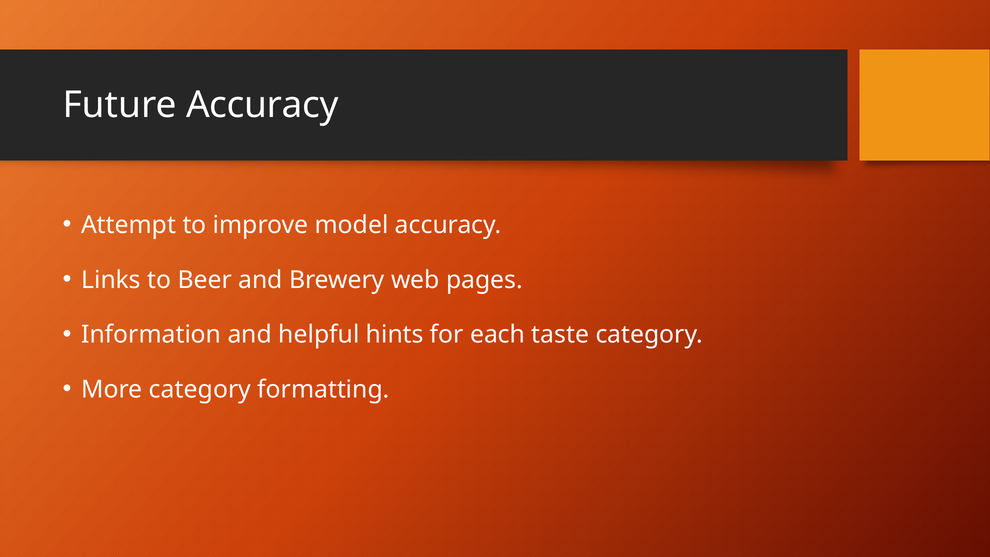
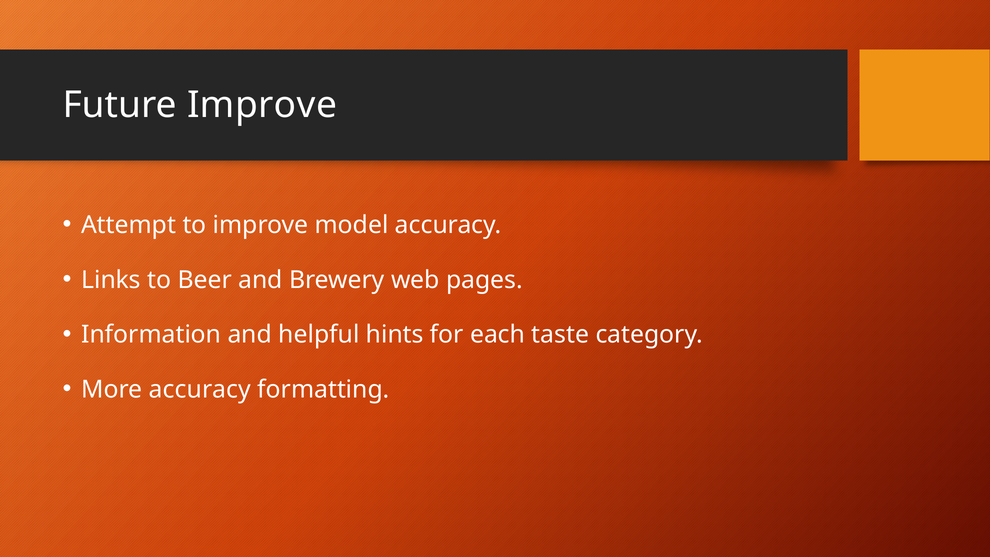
Future Accuracy: Accuracy -> Improve (262, 105)
More category: category -> accuracy (200, 390)
